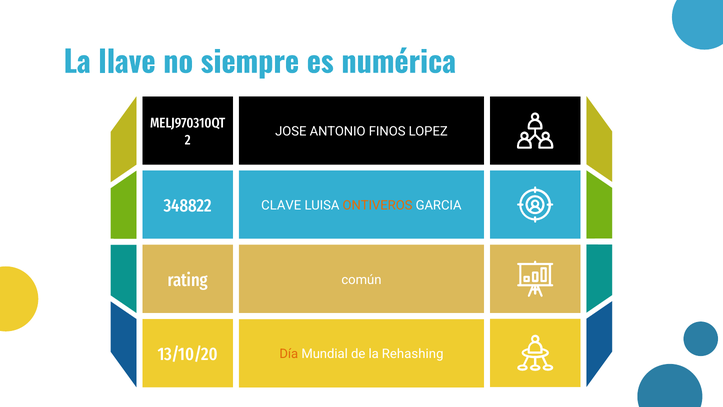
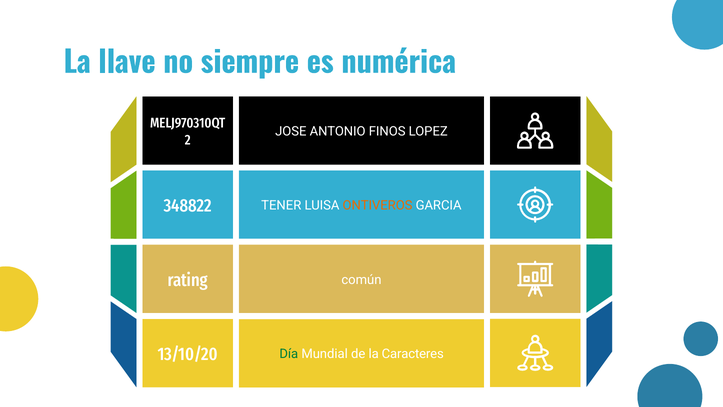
CLAVE: CLAVE -> TENER (281, 205)
Día colour: orange -> green (289, 354)
Rehashing: Rehashing -> Caracteres (413, 354)
